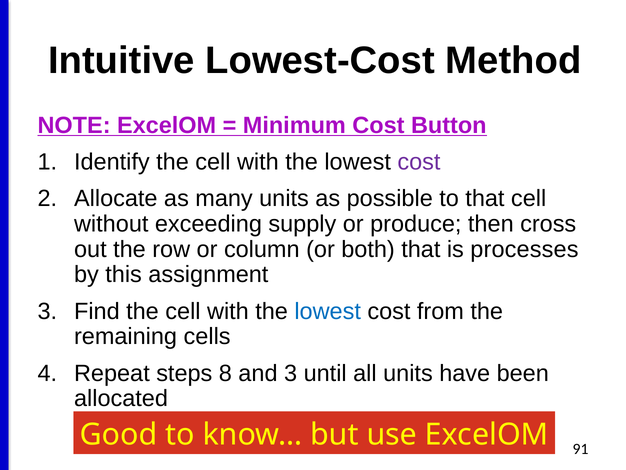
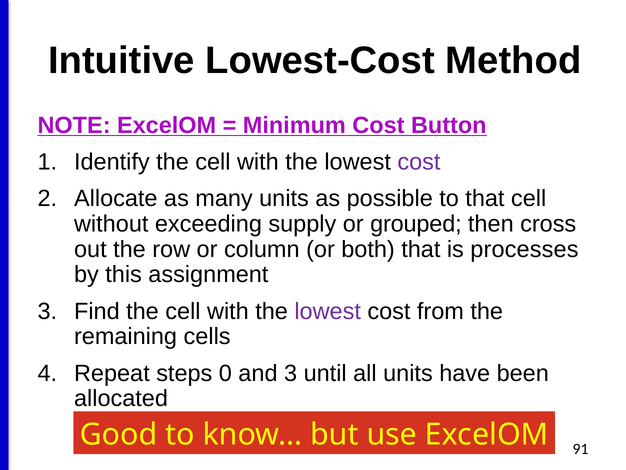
produce: produce -> grouped (416, 224)
lowest colour: blue -> purple (328, 311)
8: 8 -> 0 (225, 373)
